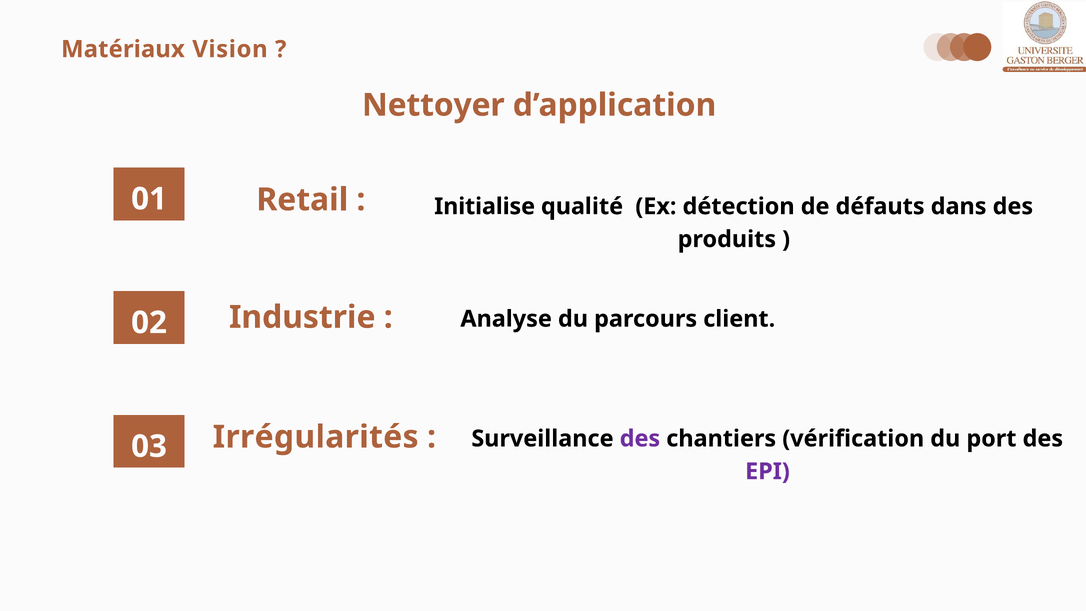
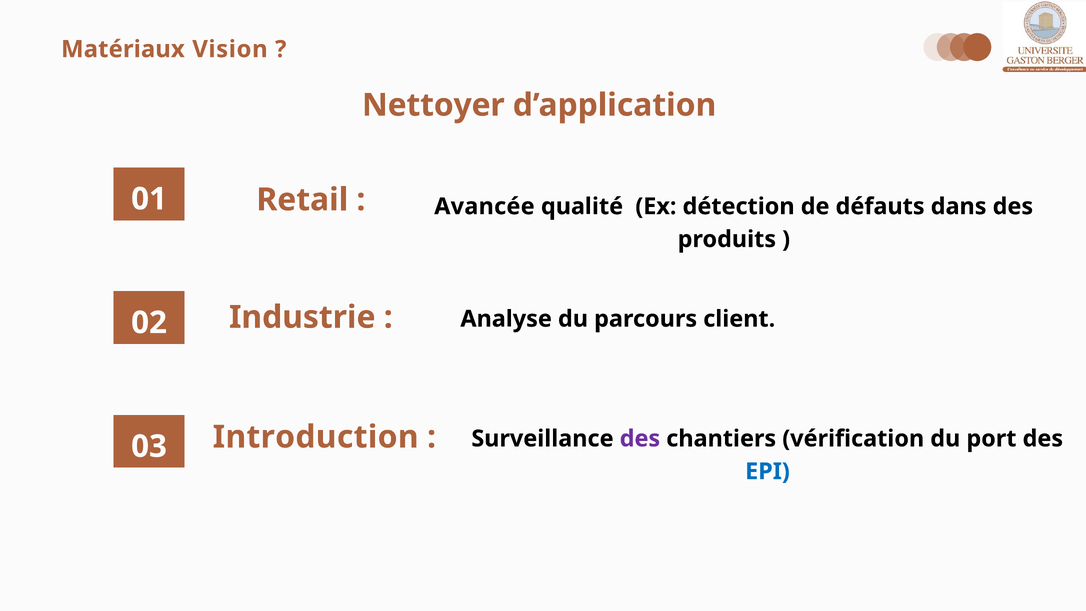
Initialise: Initialise -> Avancée (484, 206)
Irrégularités: Irrégularités -> Introduction (316, 437)
EPI colour: purple -> blue (767, 471)
